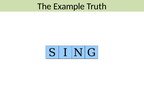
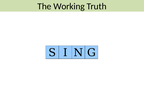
Example: Example -> Working (69, 6)
